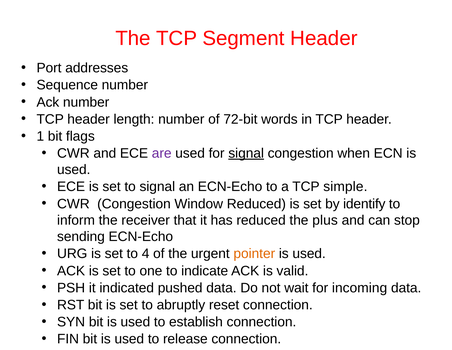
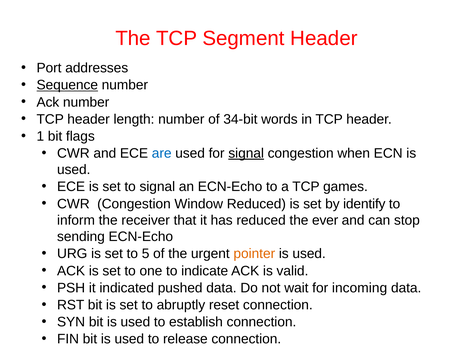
Sequence underline: none -> present (67, 85)
72-bit: 72-bit -> 34-bit (240, 119)
are colour: purple -> blue (162, 153)
simple: simple -> games (345, 186)
plus: plus -> ever (325, 220)
4: 4 -> 5 (146, 253)
